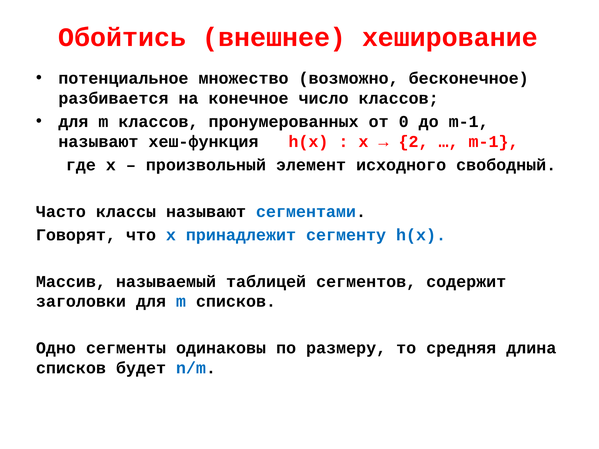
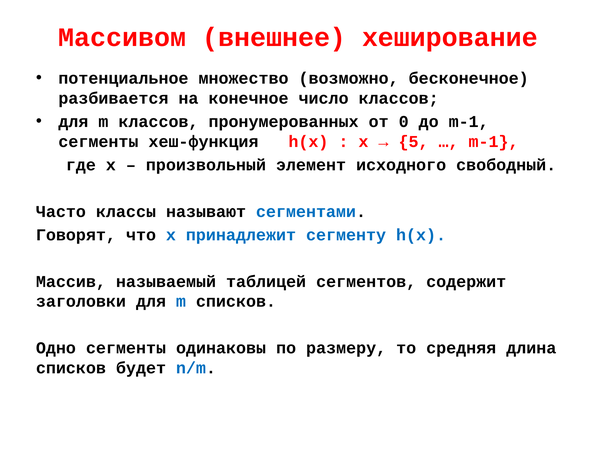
Обойтись: Обойтись -> Массивом (122, 37)
называют: называют -> сегменты (98, 142)
2: 2 -> 5 (414, 142)
